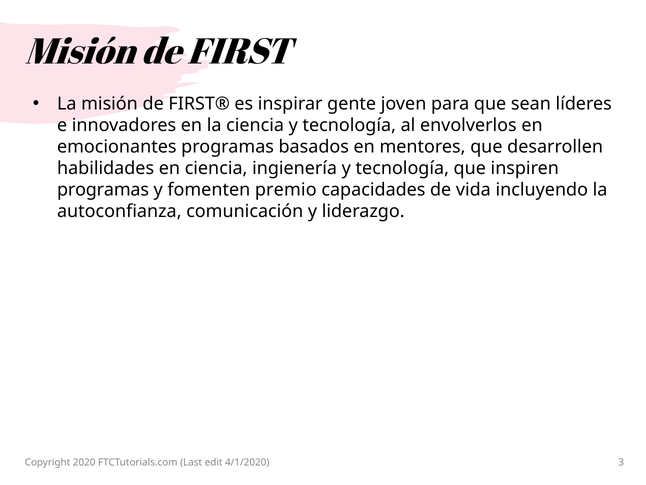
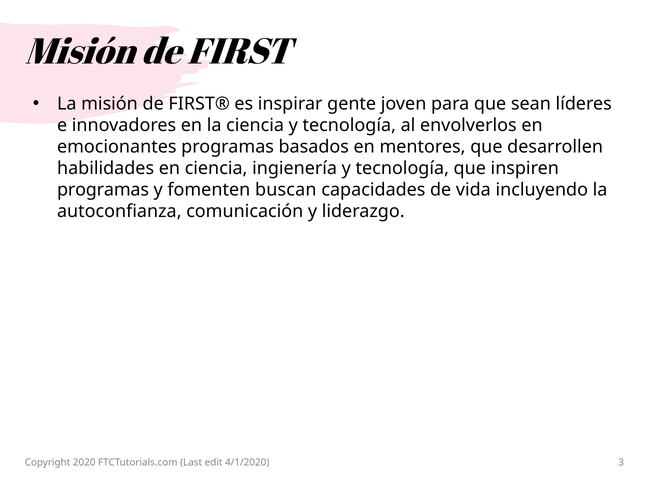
premio: premio -> buscan (286, 190)
